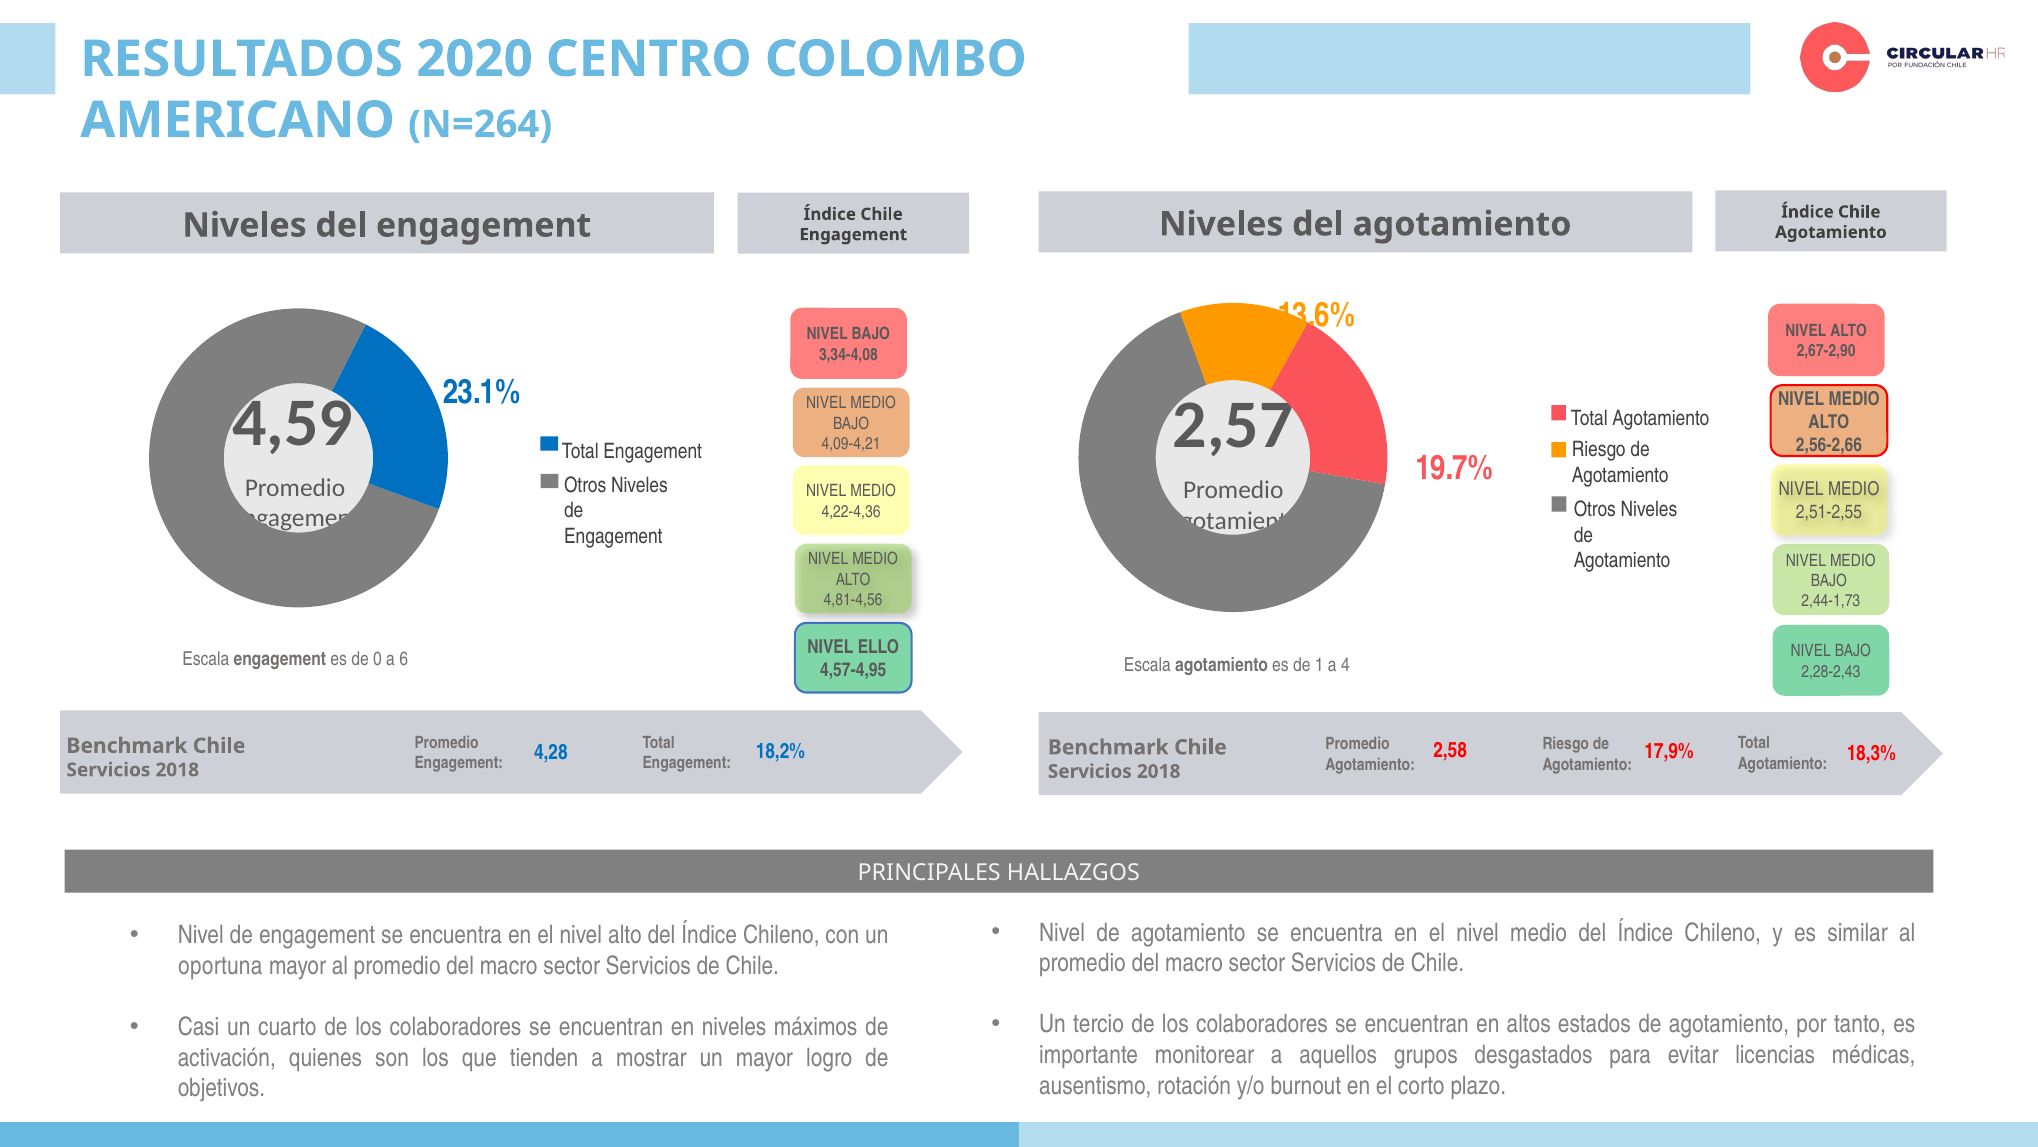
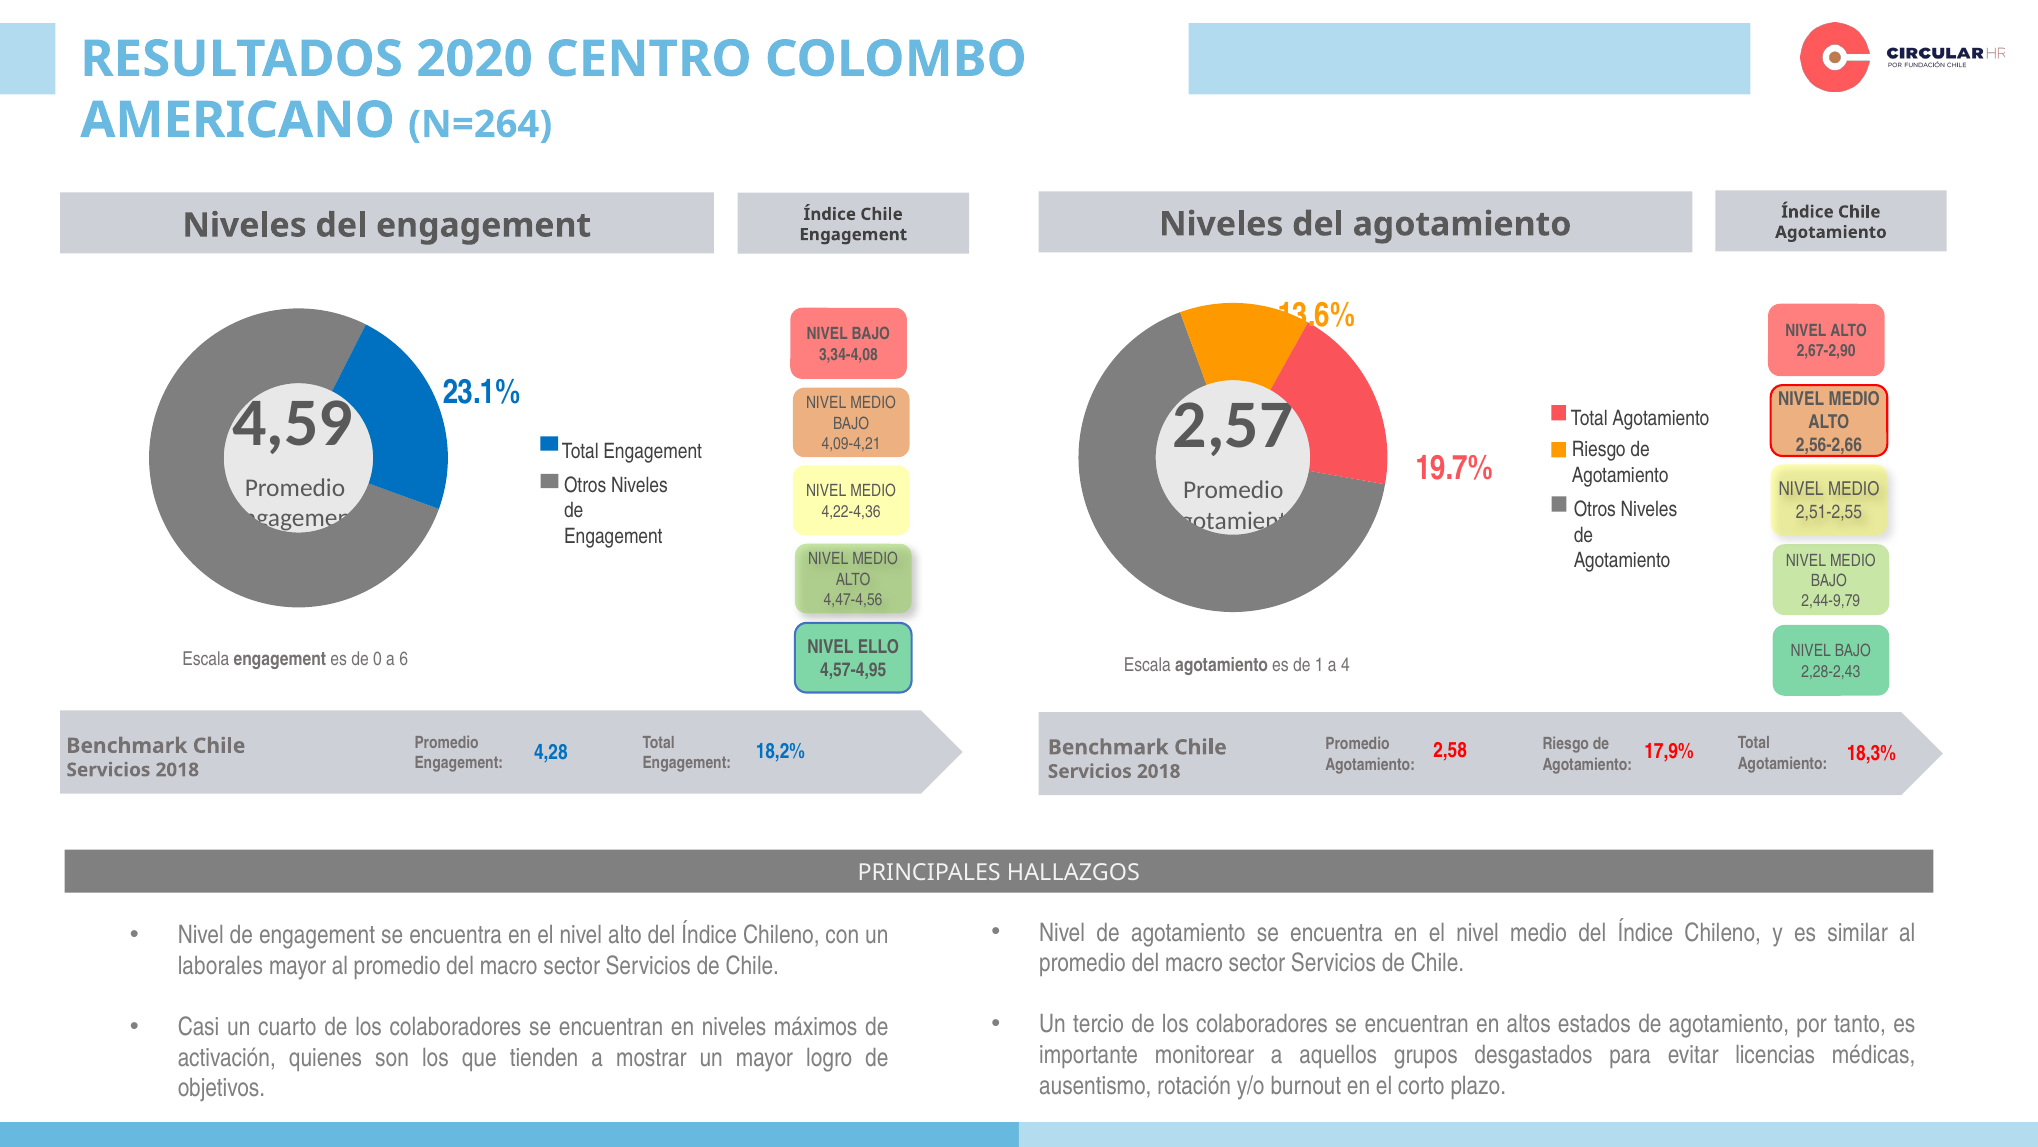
4,81-4,56: 4,81-4,56 -> 4,47-4,56 (853, 600)
2,44-1,73: 2,44-1,73 -> 2,44-9,79 (1831, 601)
oportuna: oportuna -> laborales (220, 965)
